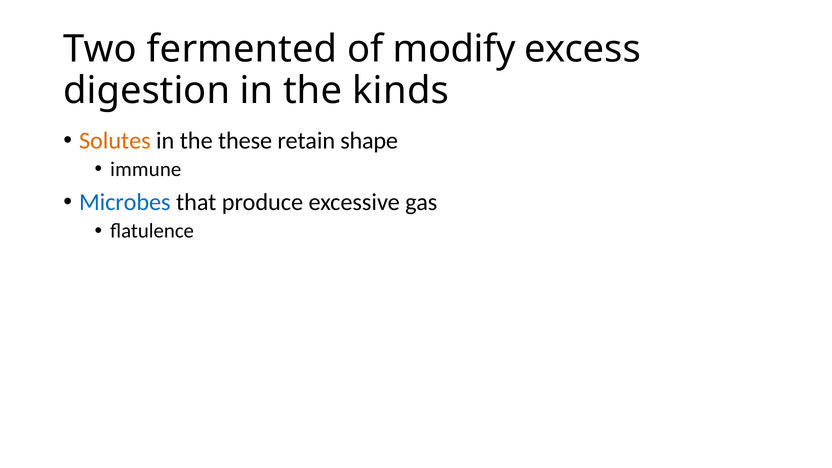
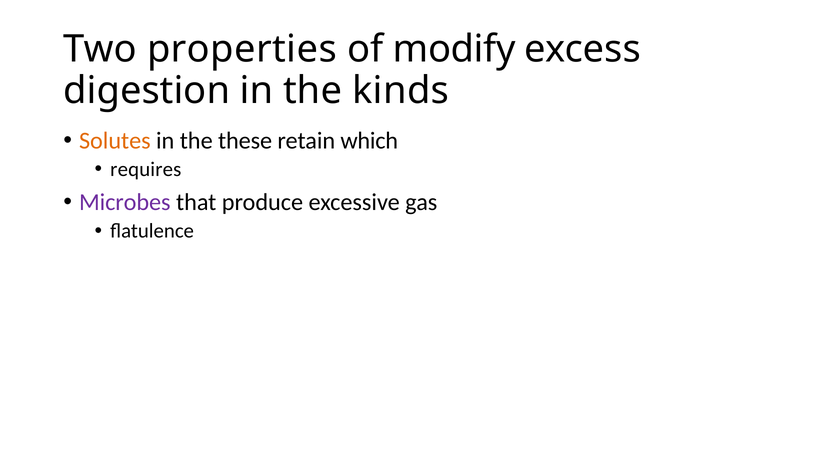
fermented: fermented -> properties (242, 49)
shape: shape -> which (369, 141)
immune: immune -> requires (146, 169)
Microbes colour: blue -> purple (125, 202)
